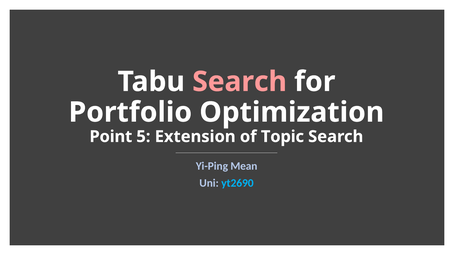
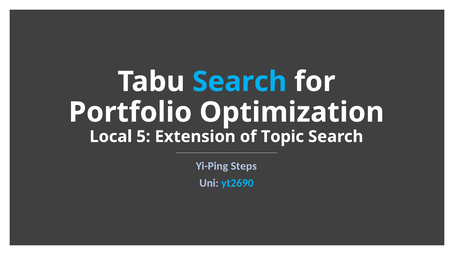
Search colour: pink -> light blue (240, 82)
Point: Point -> Local (111, 136)
Mean: Mean -> Steps (244, 166)
